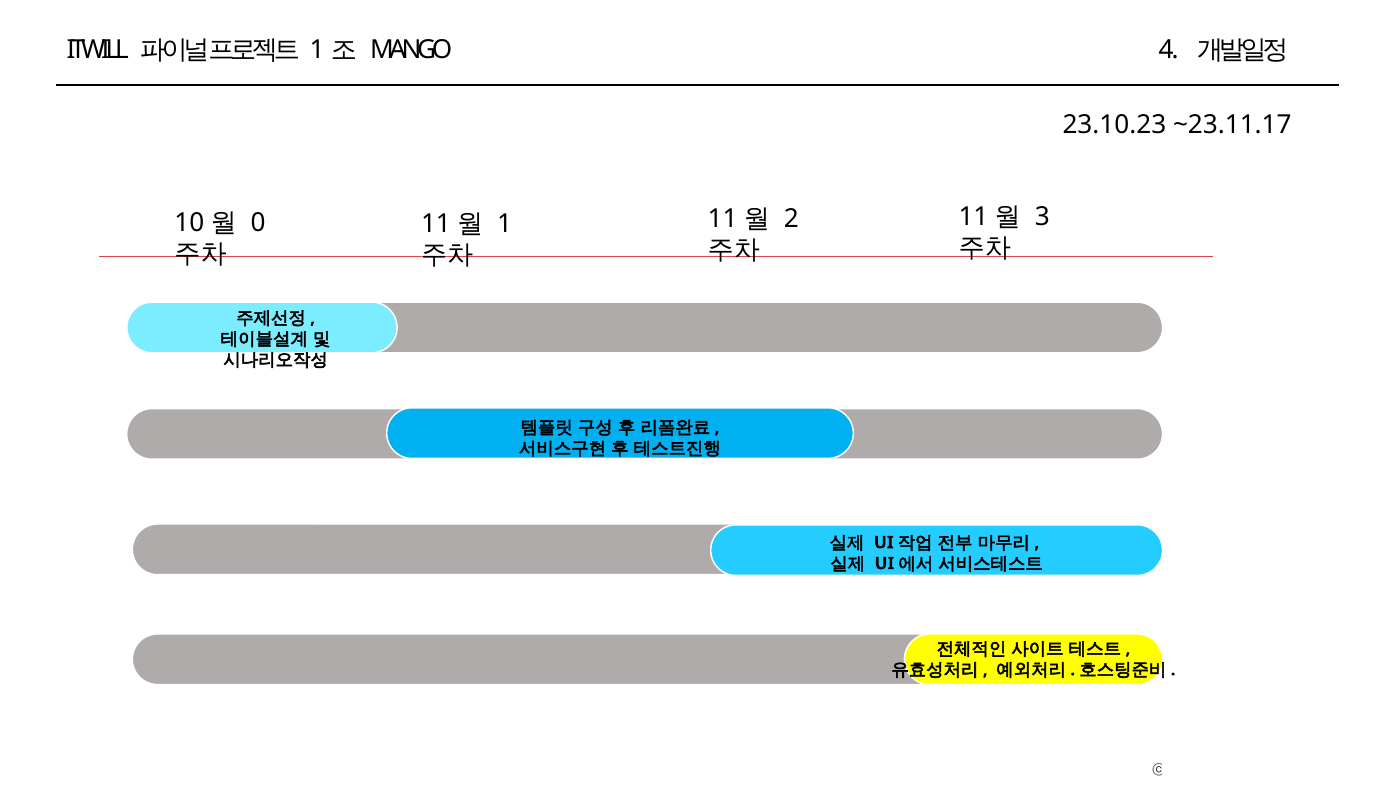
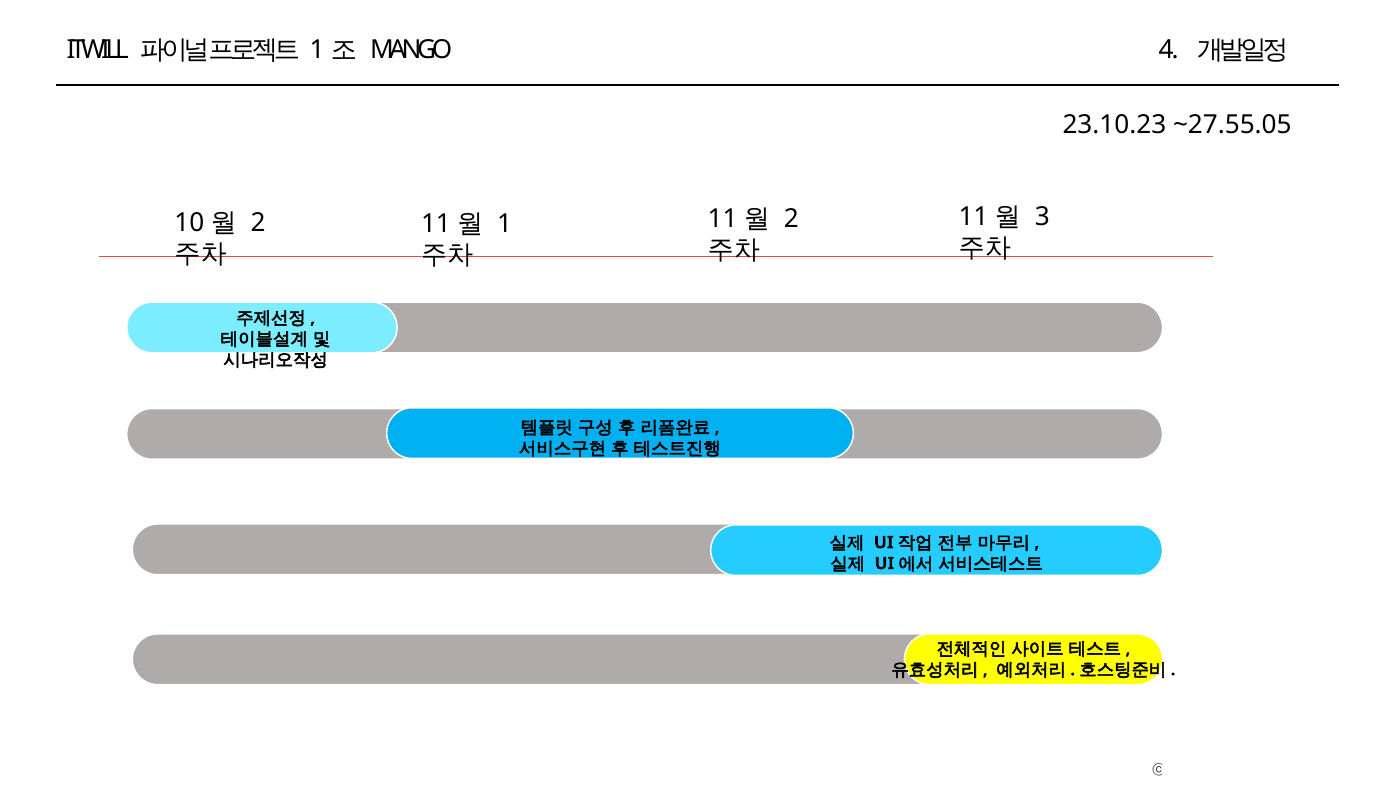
~23.11.17: ~23.11.17 -> ~27.55.05 (1232, 124)
0: 0 -> 2 (258, 223)
